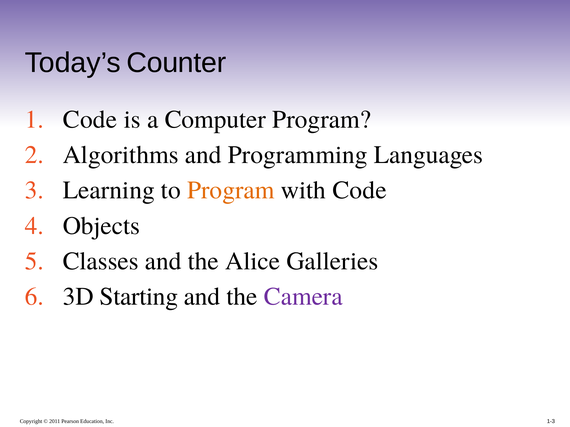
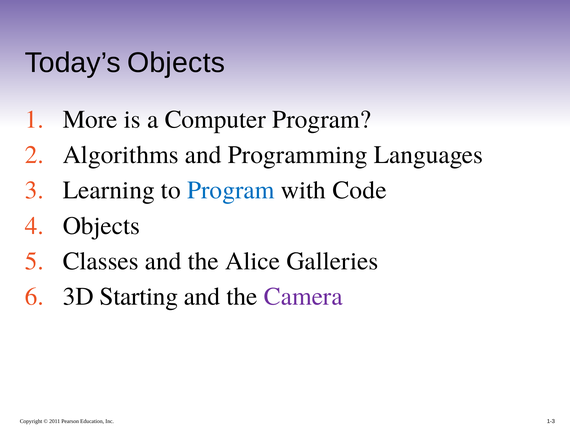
Today’s Counter: Counter -> Objects (176, 63)
Code: Code -> More (90, 120)
Program colour: orange -> blue (231, 191)
